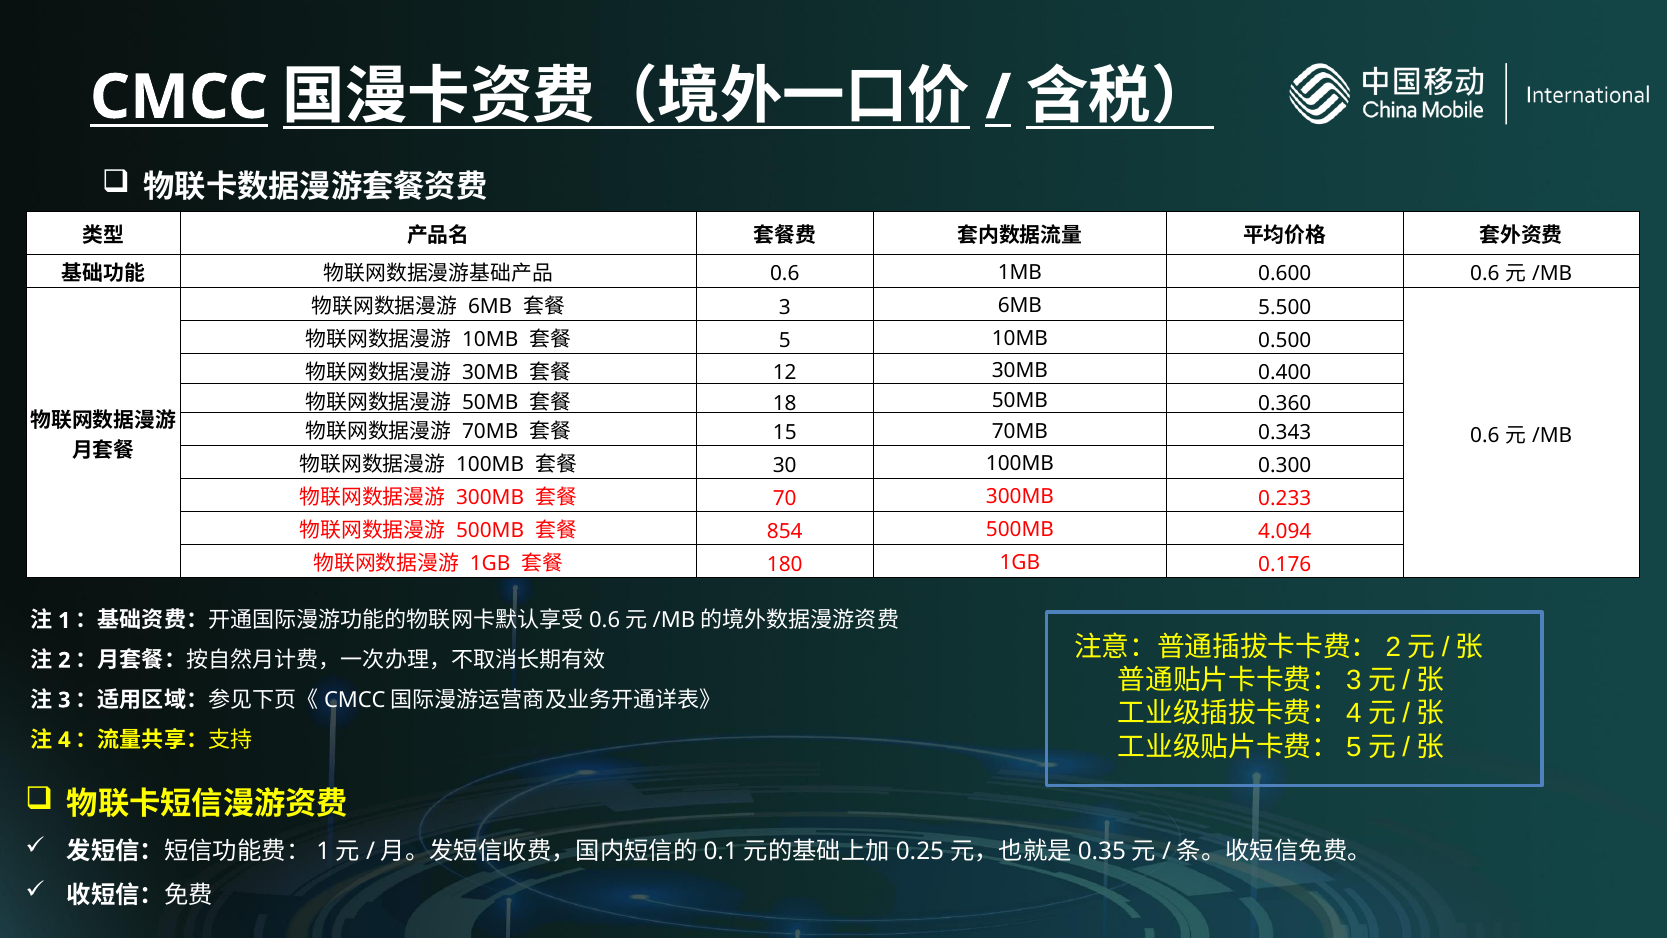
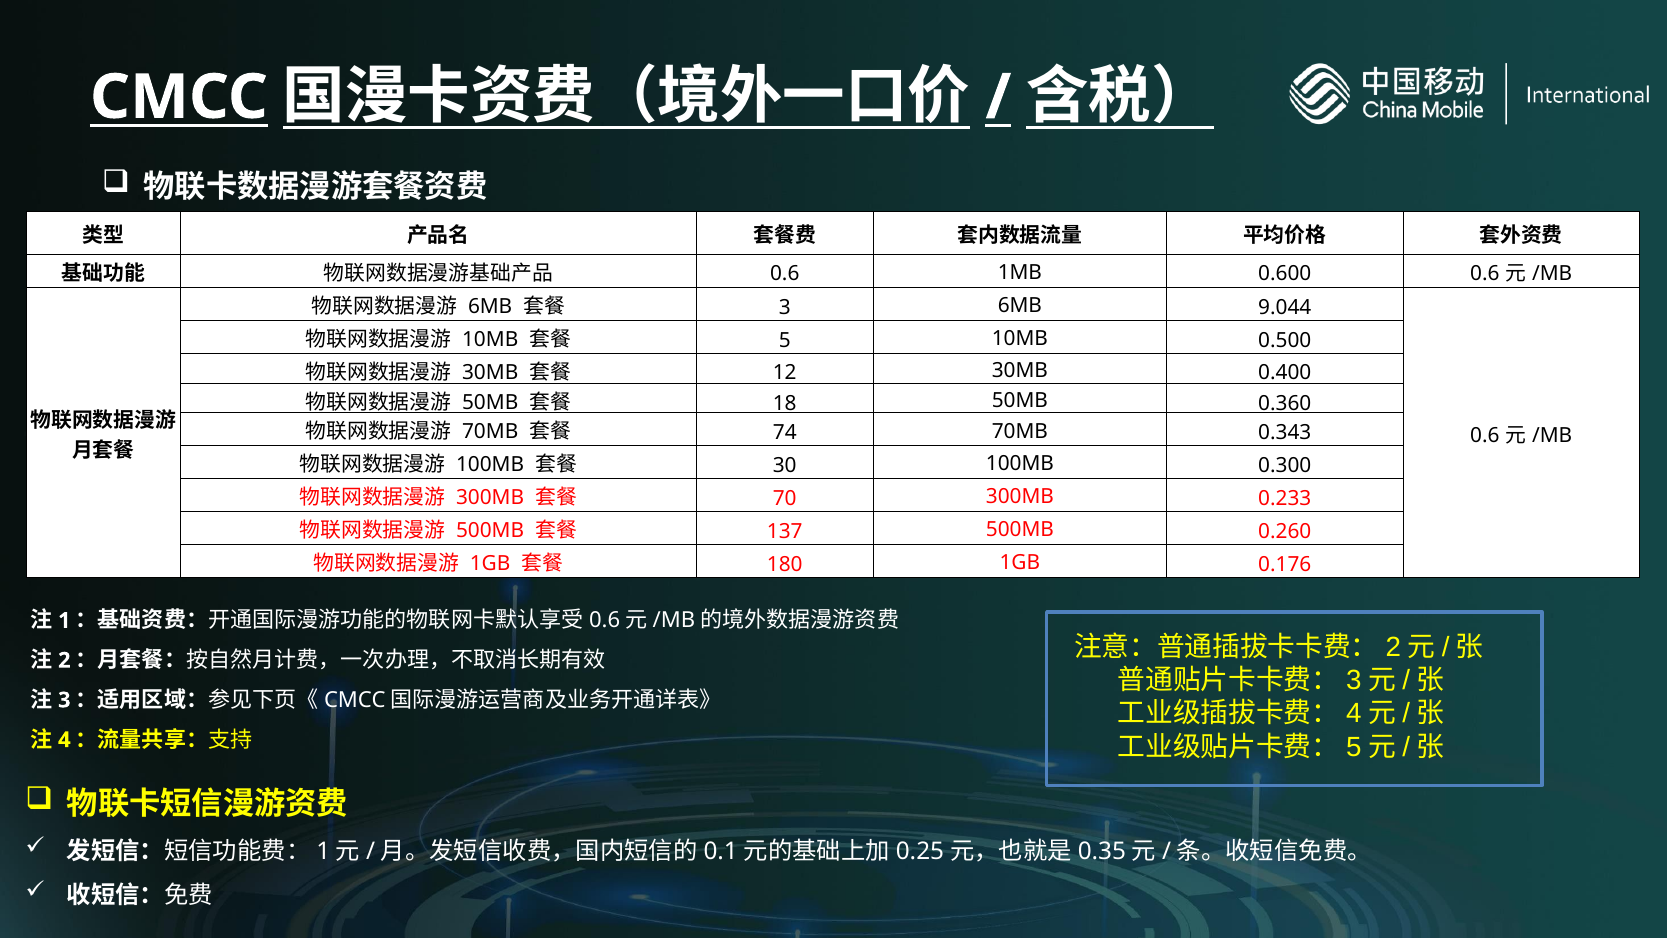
5.500: 5.500 -> 9.044 (1285, 307)
15: 15 -> 74 (785, 432)
854: 854 -> 137 (785, 531)
4.094: 4.094 -> 0.260 (1285, 531)
